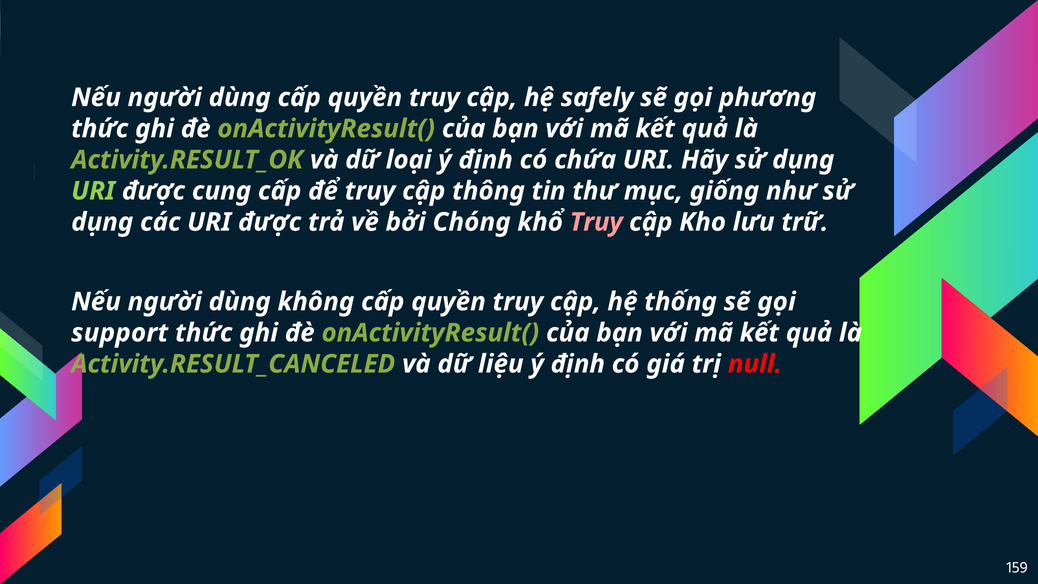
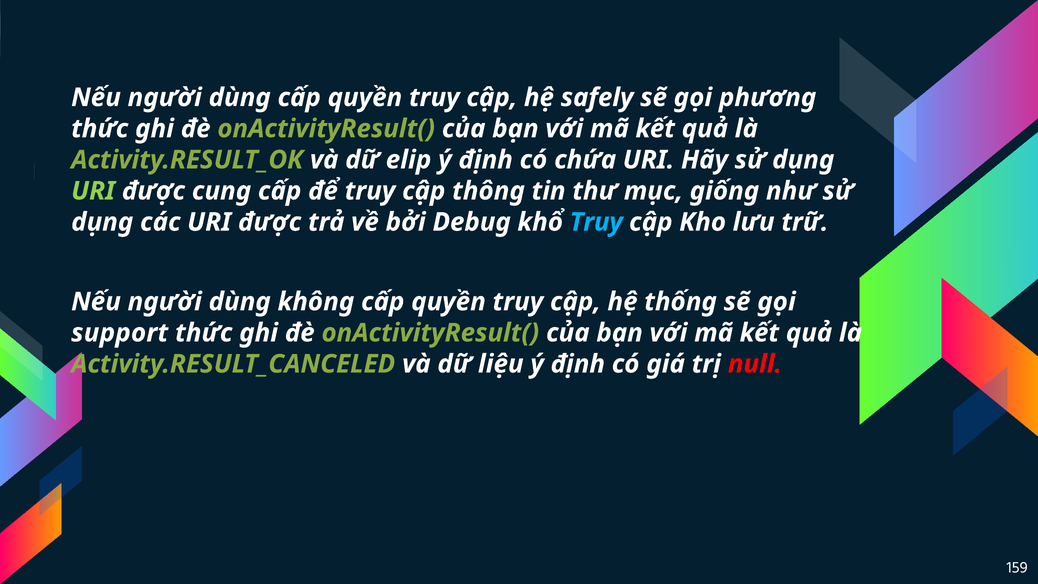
loại: loại -> elip (409, 160)
Chóng: Chóng -> Debug (472, 222)
Truy colour: pink -> light blue (596, 222)
